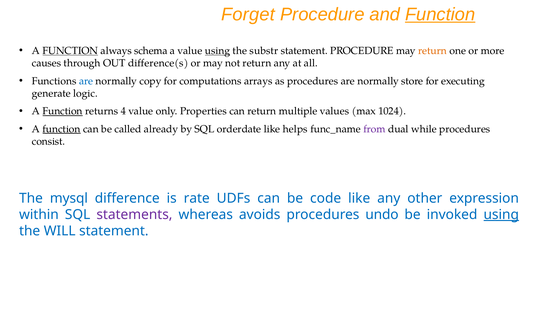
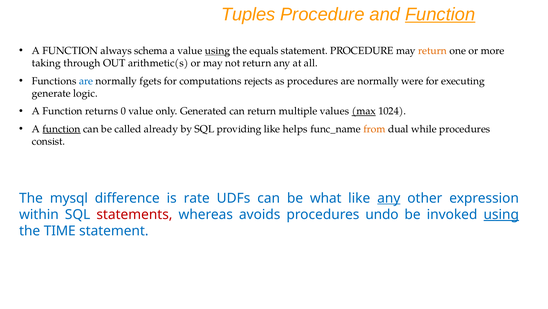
Forget: Forget -> Tuples (248, 14)
FUNCTION underline: present -> none (70, 51)
substr: substr -> equals (264, 51)
causes: causes -> taking (46, 63)
difference(s: difference(s -> arithmetic(s (158, 63)
copy: copy -> fgets (150, 81)
arrays: arrays -> rejects (258, 81)
store: store -> were (412, 81)
Function underline: present -> none (63, 111)
4: 4 -> 0 (123, 111)
Properties: Properties -> Generated (203, 111)
max underline: none -> present (364, 111)
orderdate: orderdate -> providing (239, 129)
from colour: purple -> orange (374, 129)
code: code -> what (326, 198)
any underline: none -> present (389, 198)
statements colour: purple -> red (134, 214)
WILL: WILL -> TIME (60, 231)
